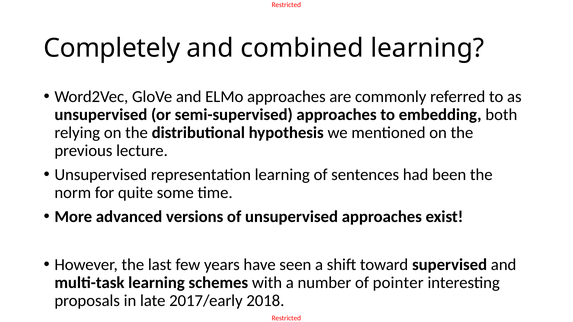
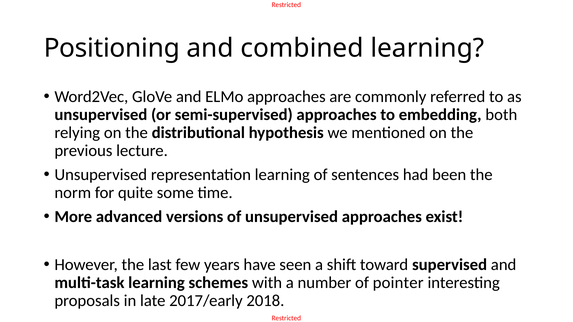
Completely: Completely -> Positioning (112, 48)
